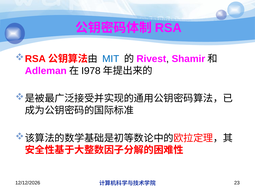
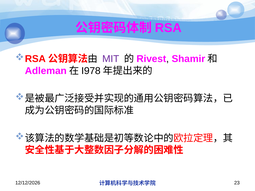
MIT colour: blue -> purple (111, 59)
